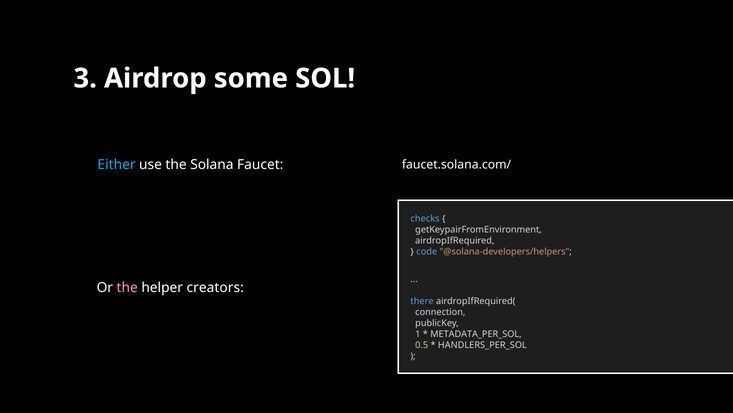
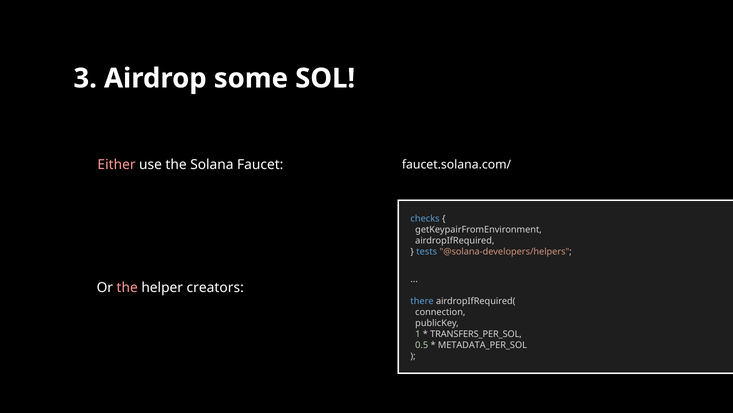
Either colour: light blue -> pink (117, 165)
code: code -> tests (427, 251)
METADATA_PER_SOL: METADATA_PER_SOL -> TRANSFERS_PER_SOL (476, 334)
HANDLERS_PER_SOL: HANDLERS_PER_SOL -> METADATA_PER_SOL (482, 345)
